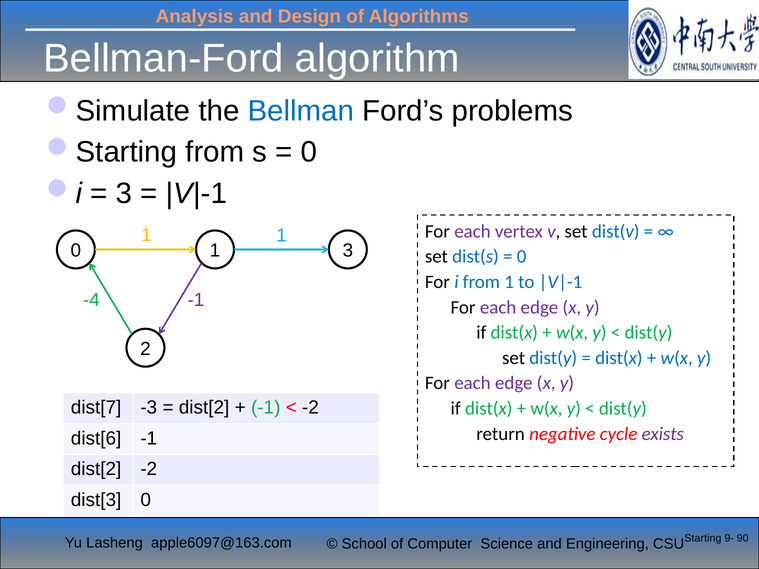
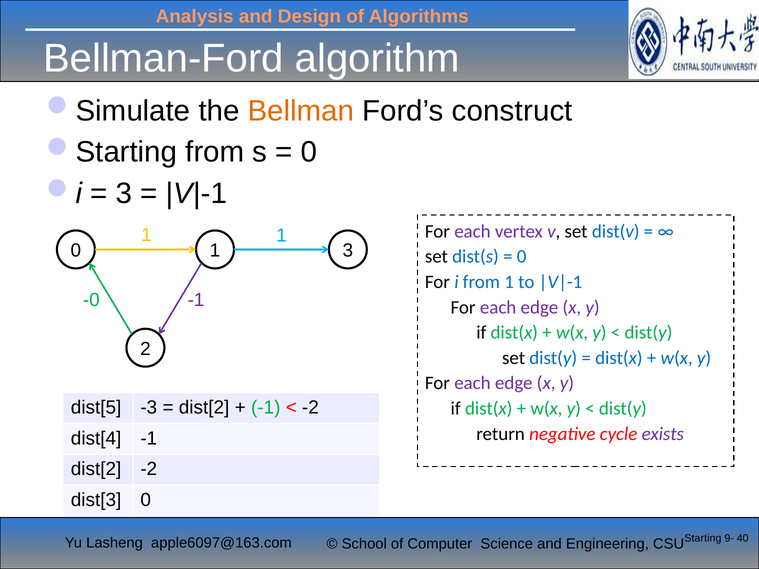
Bellman colour: blue -> orange (301, 111)
problems: problems -> construct (512, 111)
-4: -4 -> -0 (91, 300)
dist[7: dist[7 -> dist[5 (96, 408)
dist[6: dist[6 -> dist[4 (96, 439)
90: 90 -> 40 (743, 538)
